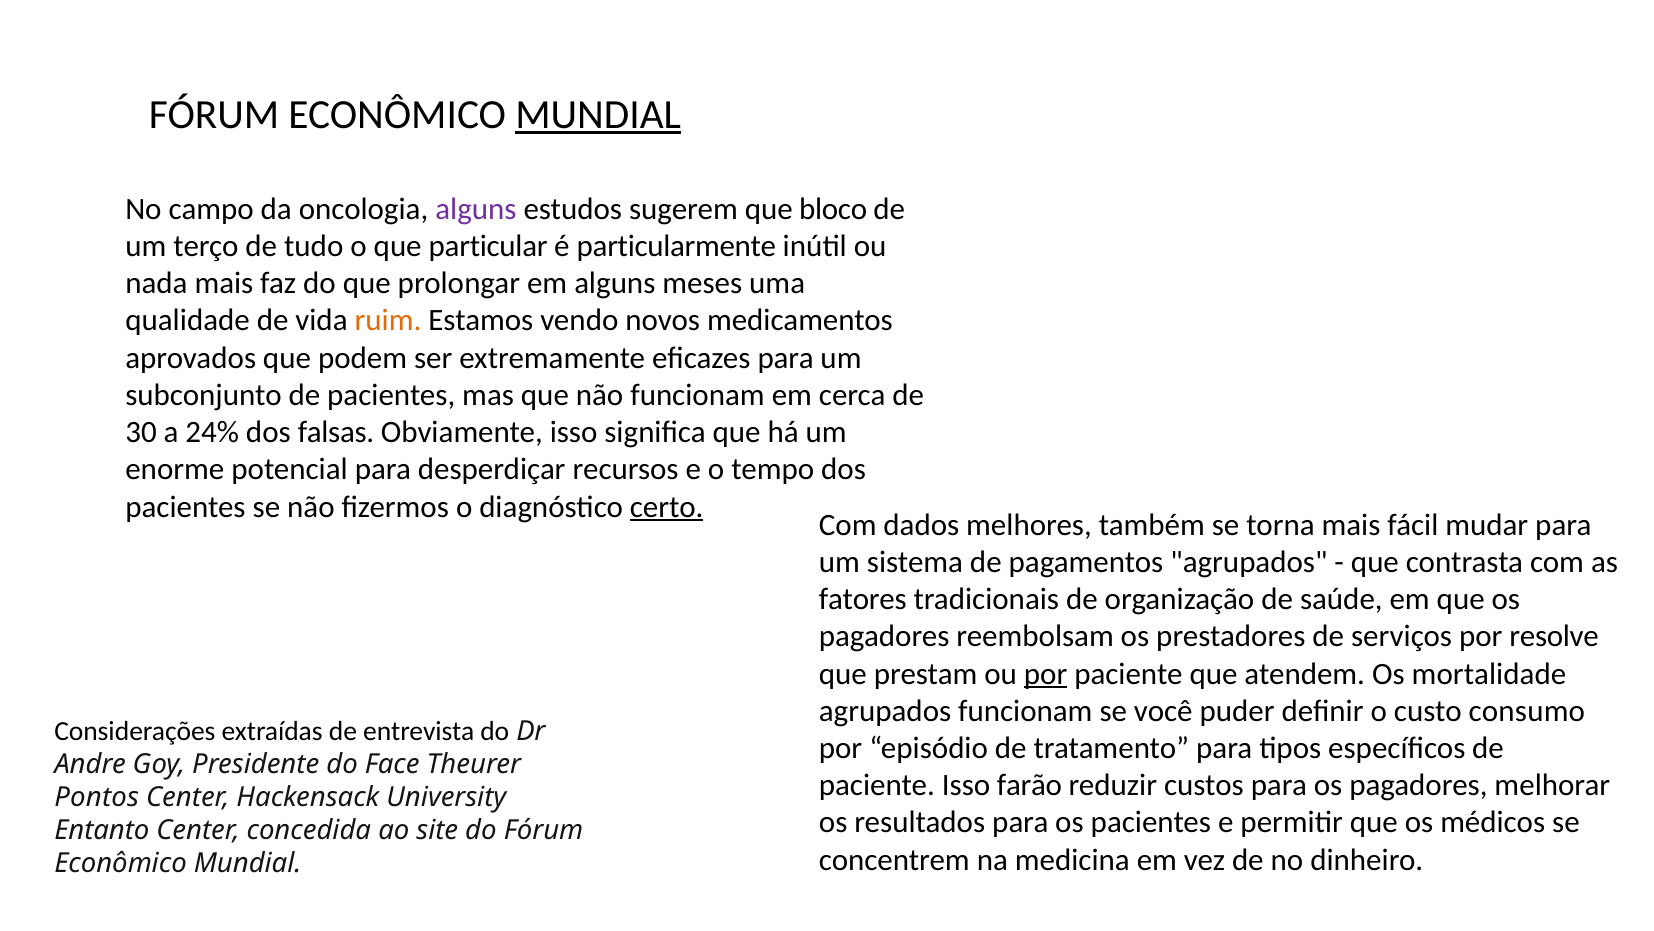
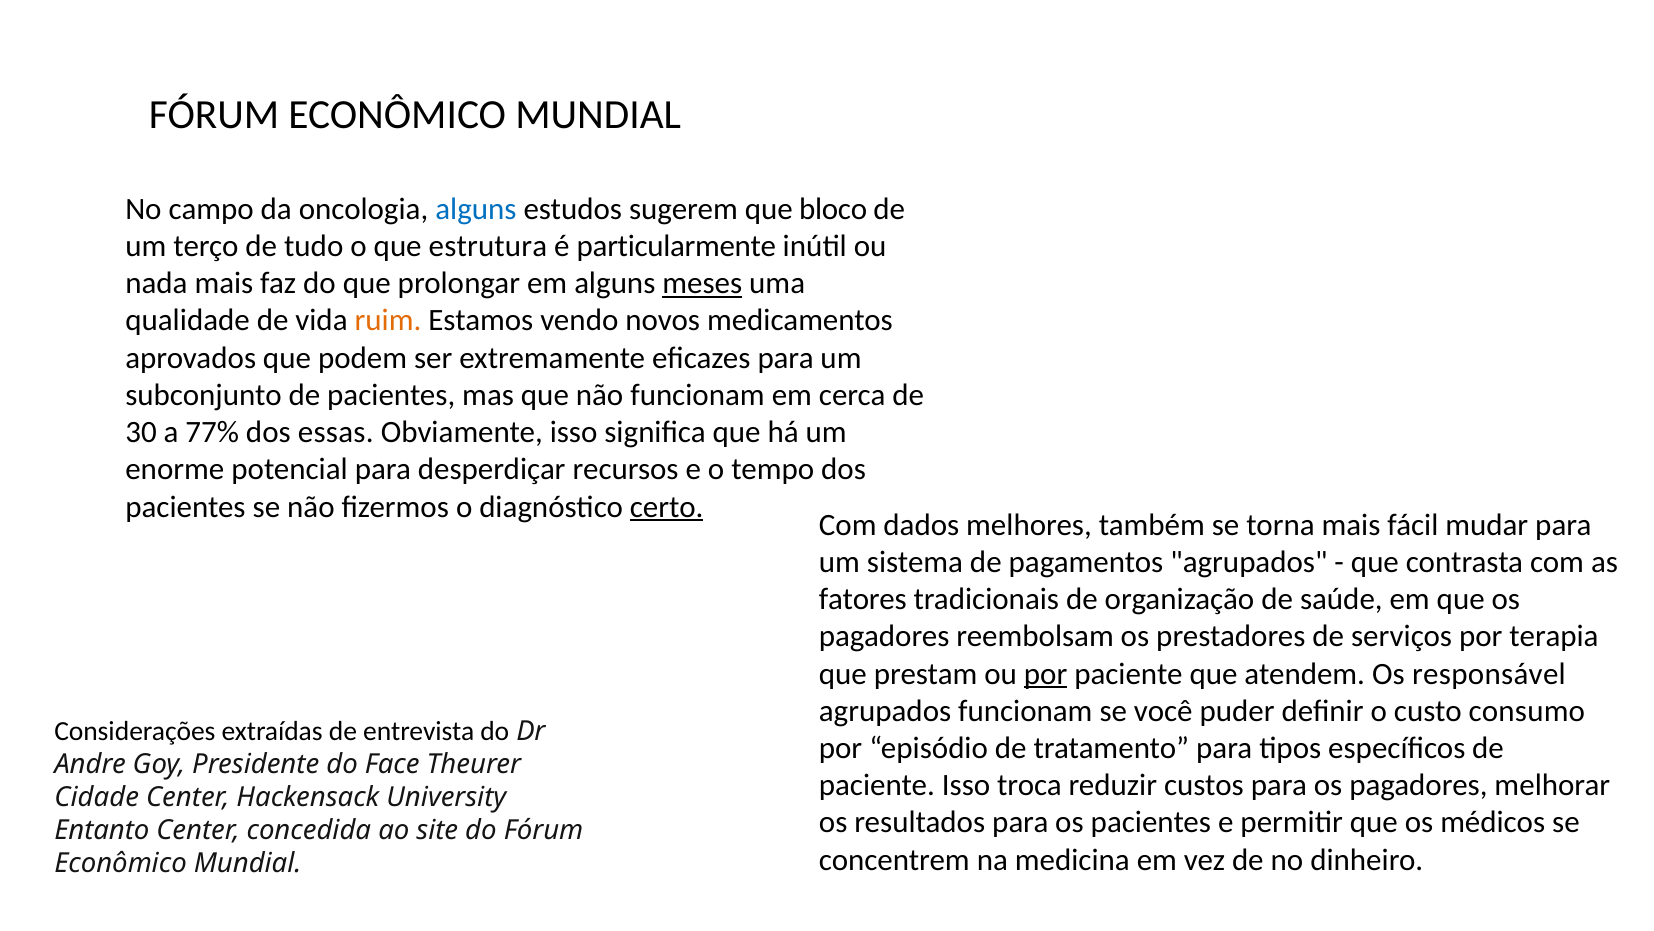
MUNDIAL underline: present -> none (598, 115)
alguns colour: purple -> blue (476, 209)
particular: particular -> estrutura (488, 246)
meses underline: none -> present (702, 283)
24%: 24% -> 77% (212, 432)
falsas: falsas -> essas (336, 432)
resolve: resolve -> terapia (1554, 636)
mortalidade: mortalidade -> responsável (1489, 673)
farão: farão -> troca (1029, 785)
Pontos: Pontos -> Cidade (97, 797)
